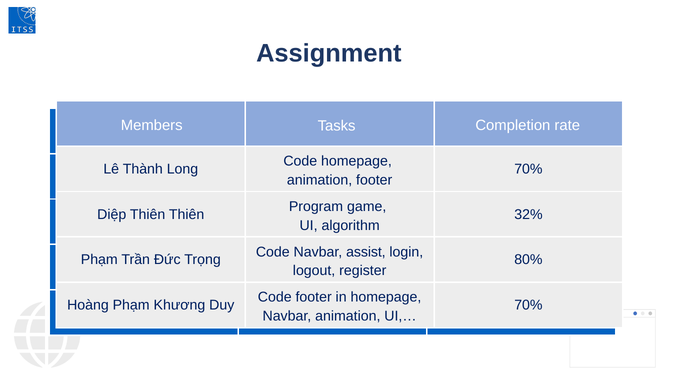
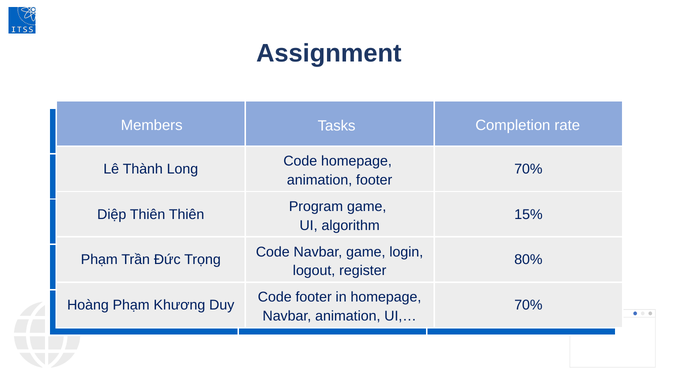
32%: 32% -> 15% (528, 215)
Navbar assist: assist -> game (366, 252)
